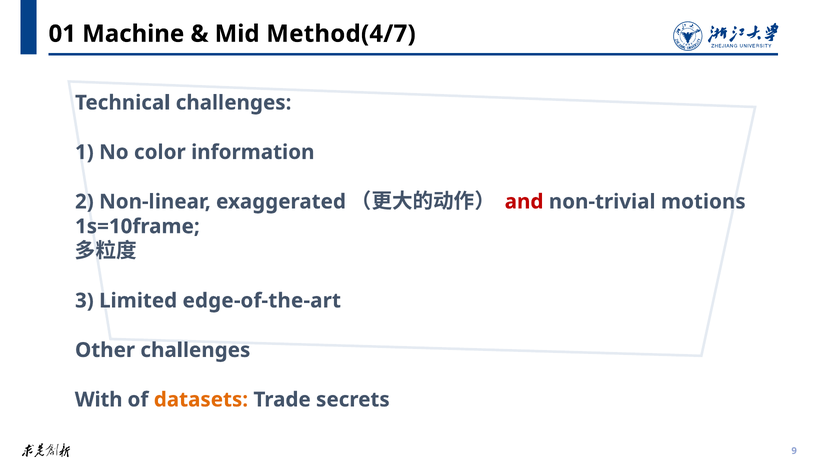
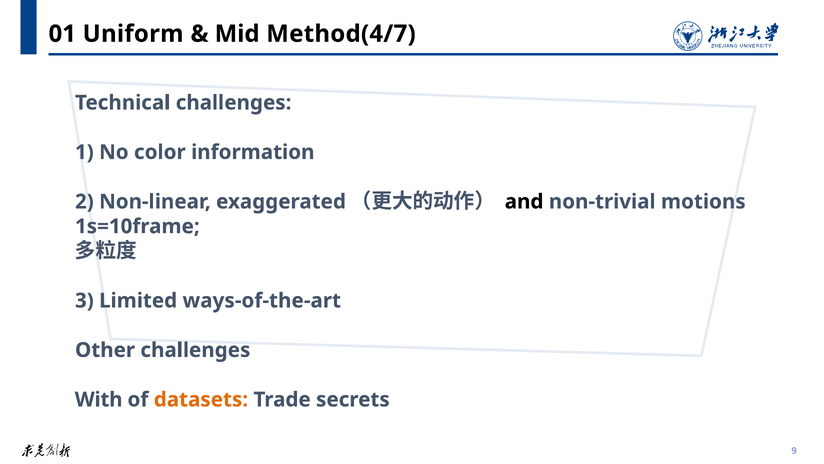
Machine: Machine -> Uniform (133, 34)
and colour: red -> black (524, 201)
edge-of-the-art: edge-of-the-art -> ways-of-the-art (262, 300)
